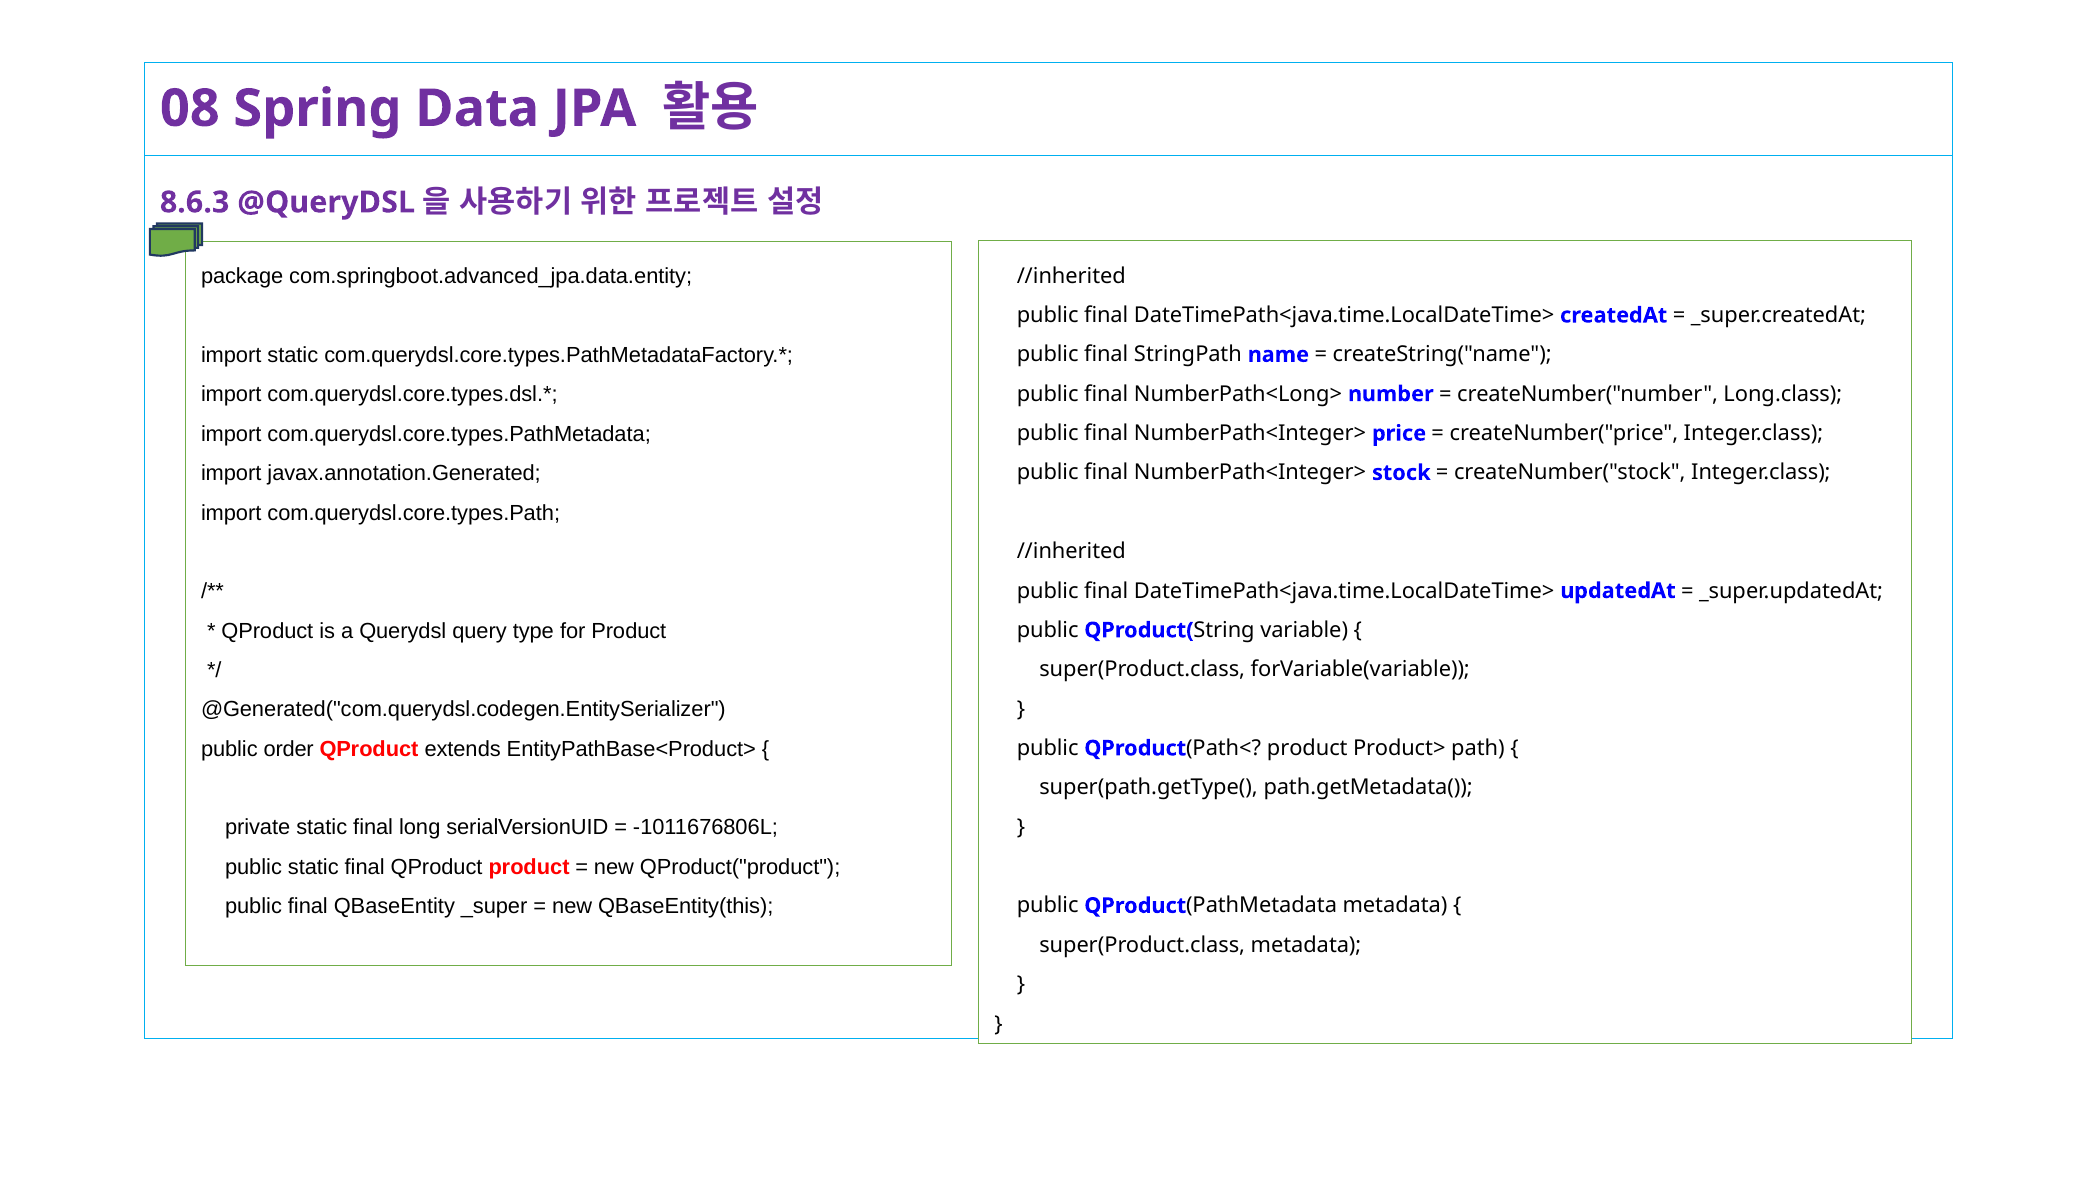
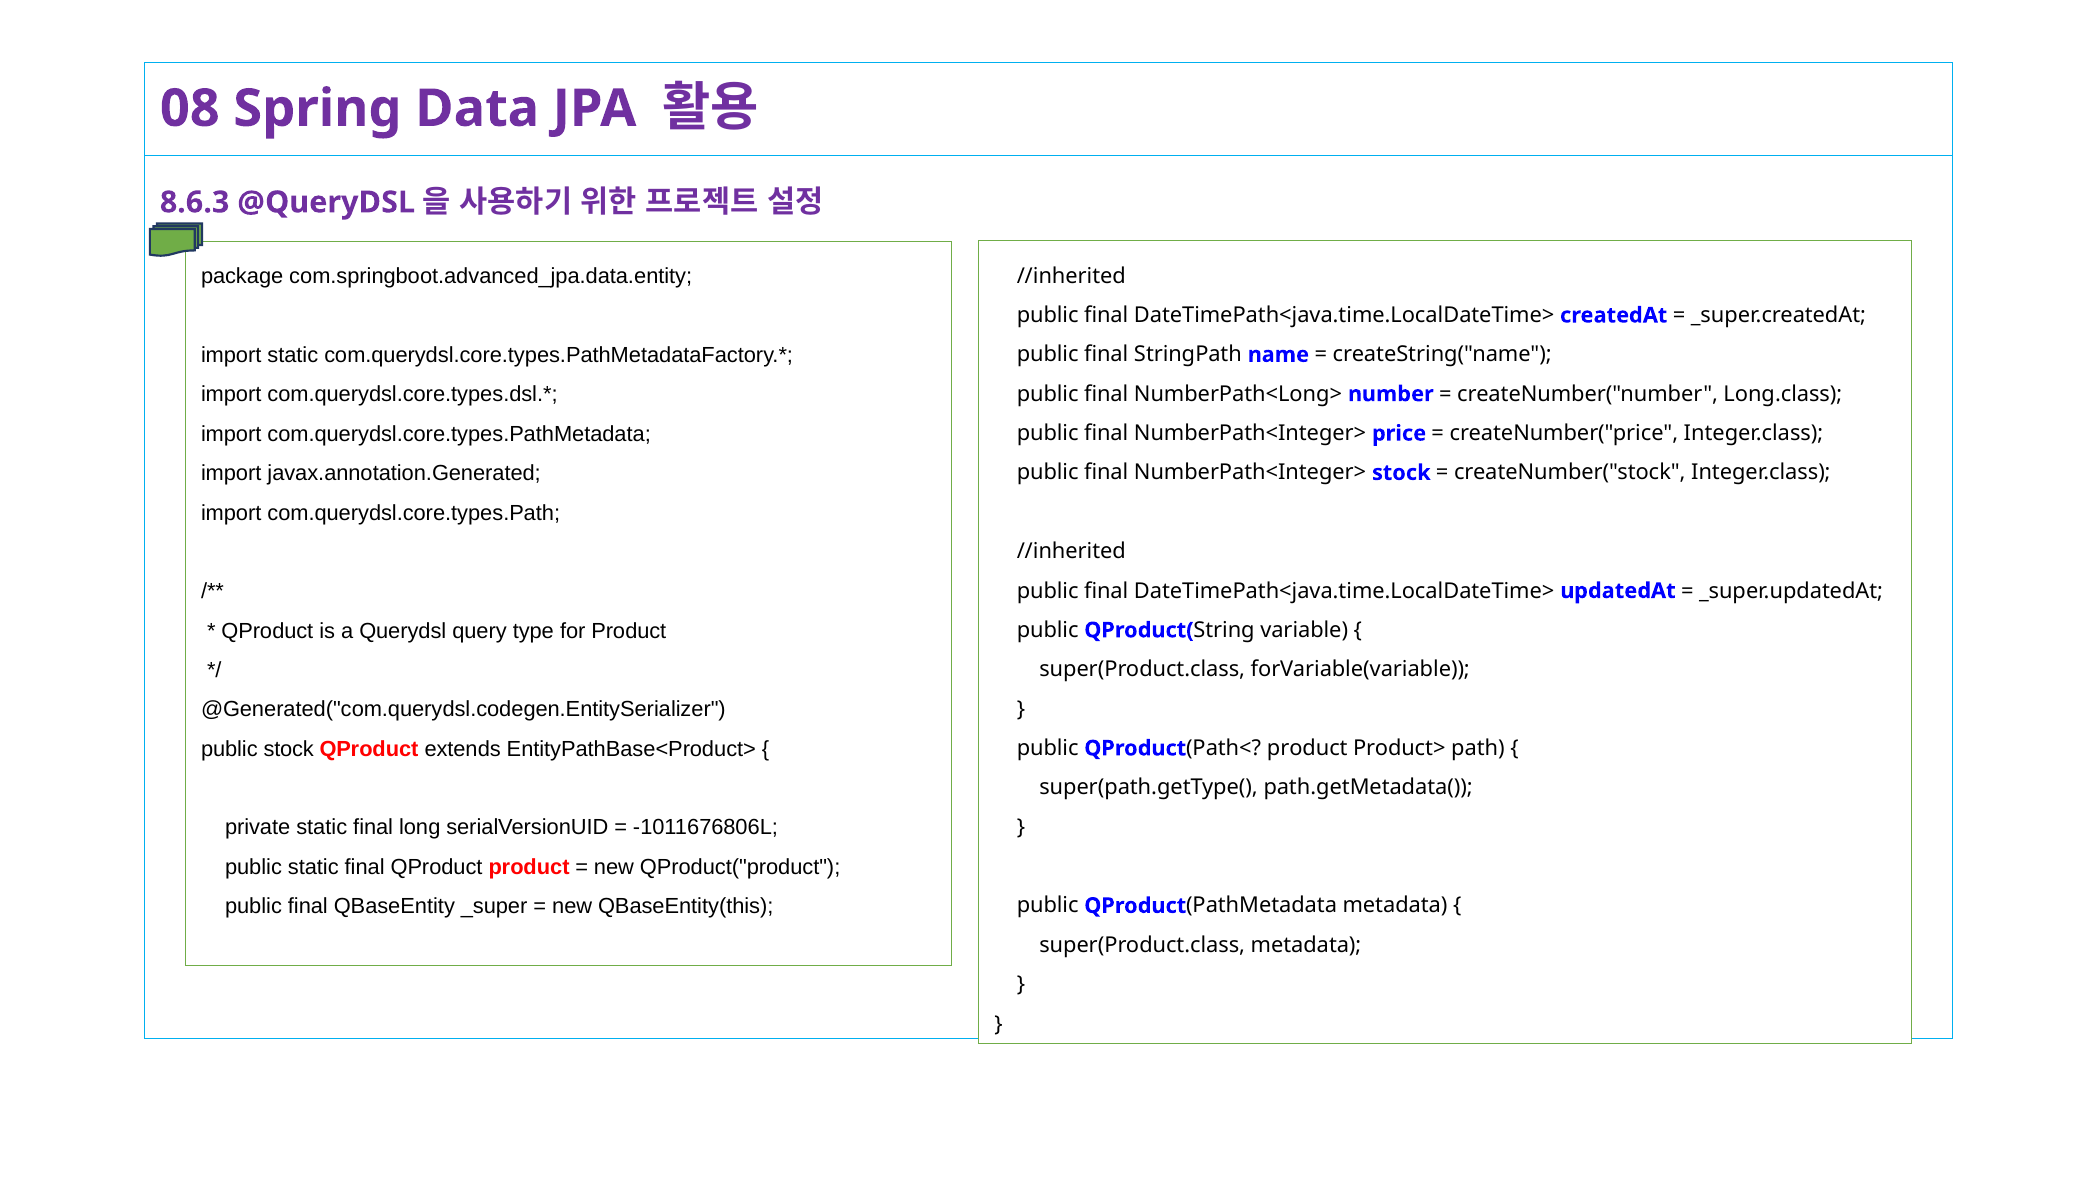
public order: order -> stock (289, 749)
